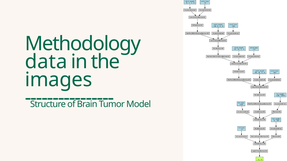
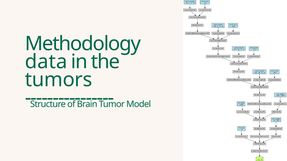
images: images -> tumors (59, 80)
